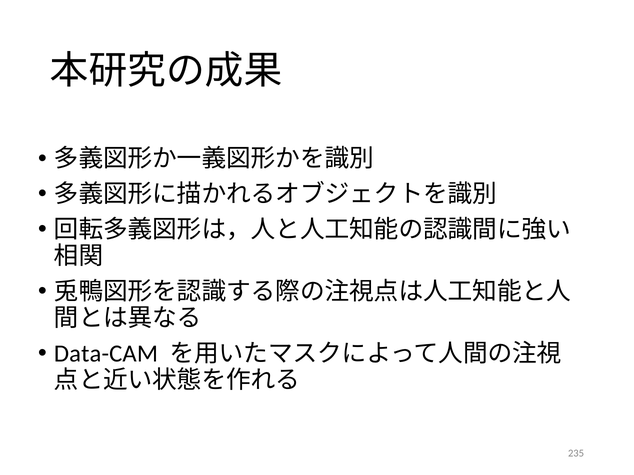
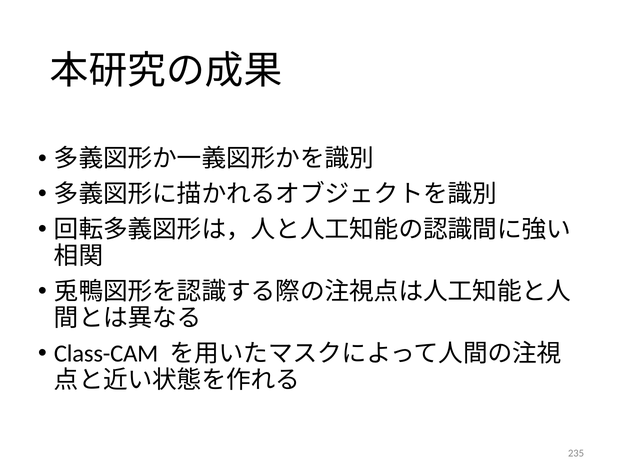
Data-CAM: Data-CAM -> Class-CAM (106, 354)
